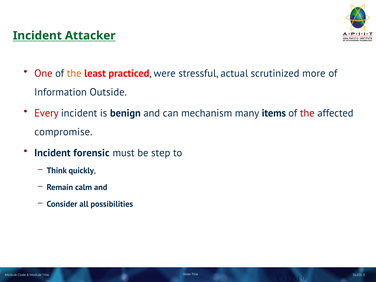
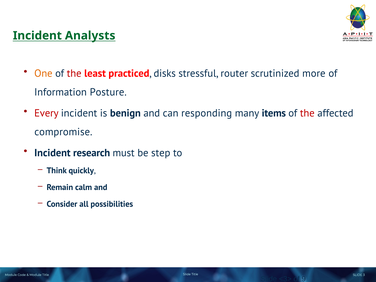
Attacker: Attacker -> Analysts (90, 36)
One colour: red -> orange (43, 73)
the colour: orange -> red (74, 73)
were: were -> disks (165, 73)
actual: actual -> router (234, 73)
Outside: Outside -> Posture (108, 92)
mechanism: mechanism -> responding (207, 113)
forensic: forensic -> research (92, 153)
